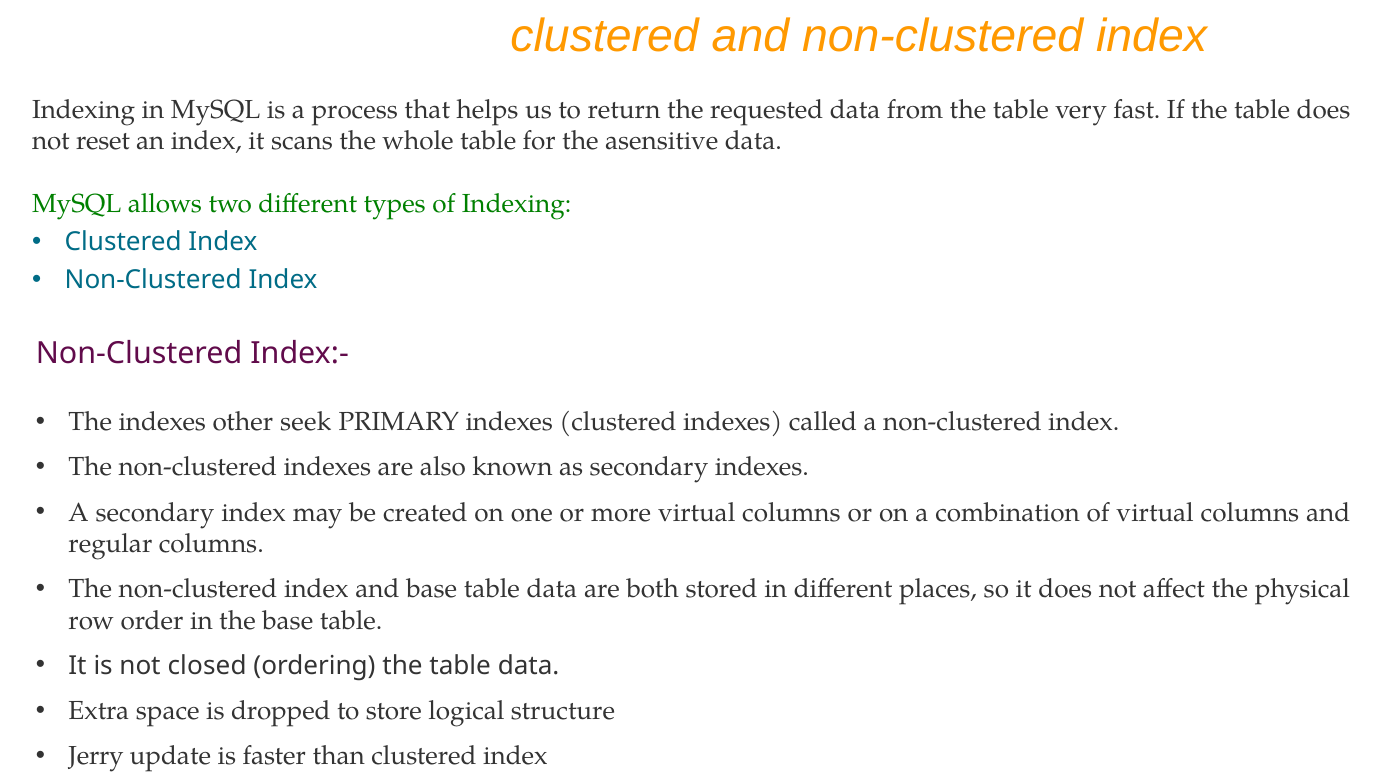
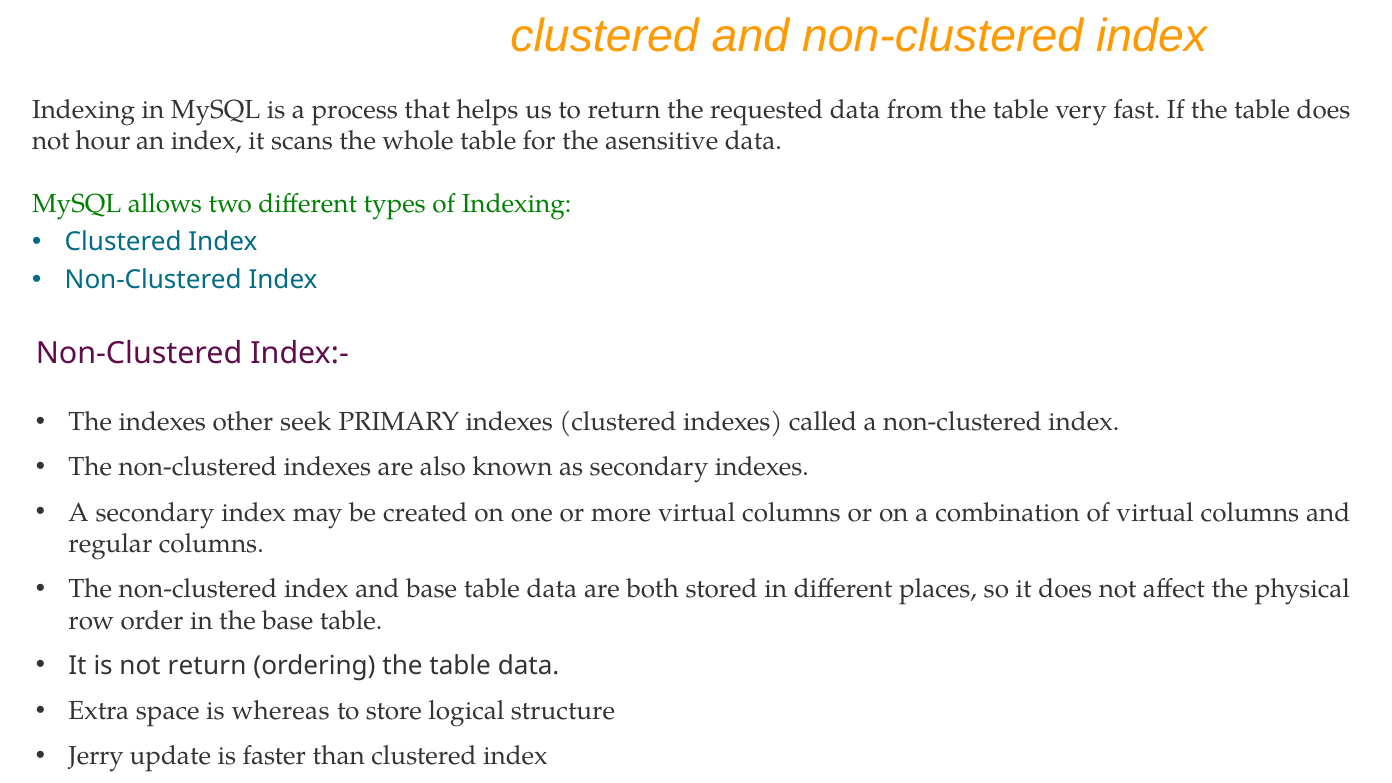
reset: reset -> hour (103, 141)
not closed: closed -> return (207, 666)
dropped: dropped -> whereas (281, 711)
